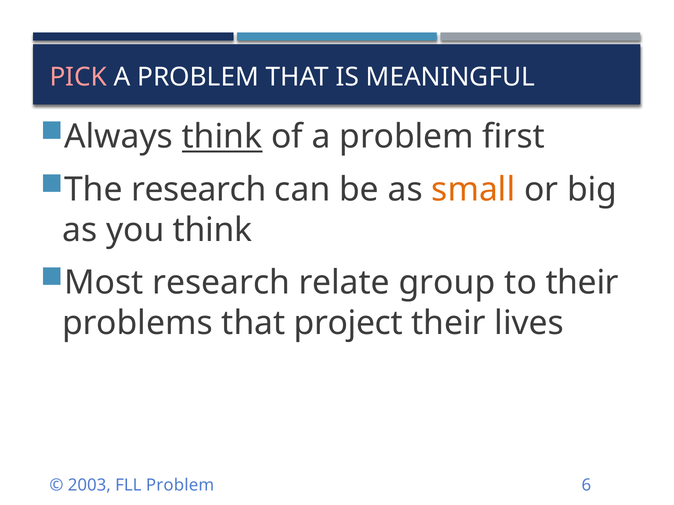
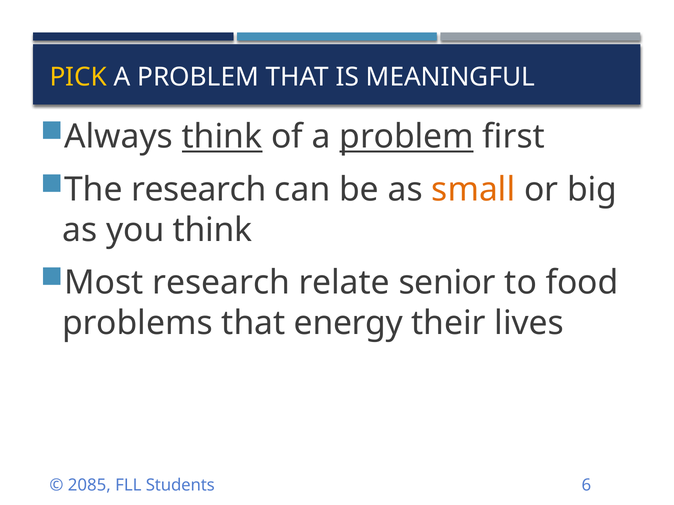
PICK colour: pink -> yellow (78, 77)
problem underline: none -> present (407, 137)
group: group -> senior (447, 283)
to their: their -> food (582, 283)
project: project -> energy (348, 323)
2003: 2003 -> 2085 (89, 485)
FLL Problem: Problem -> Students (180, 485)
